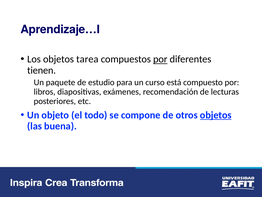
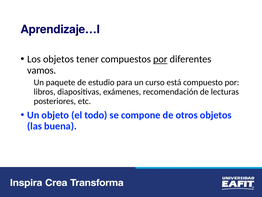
tarea: tarea -> tener (87, 59)
tienen: tienen -> vamos (42, 70)
objetos underline: present -> none (216, 115)
